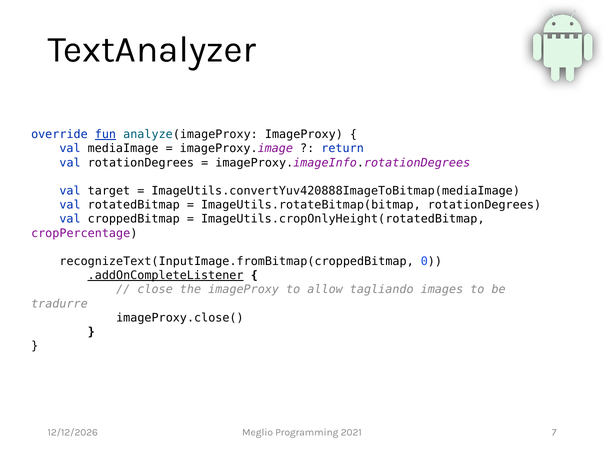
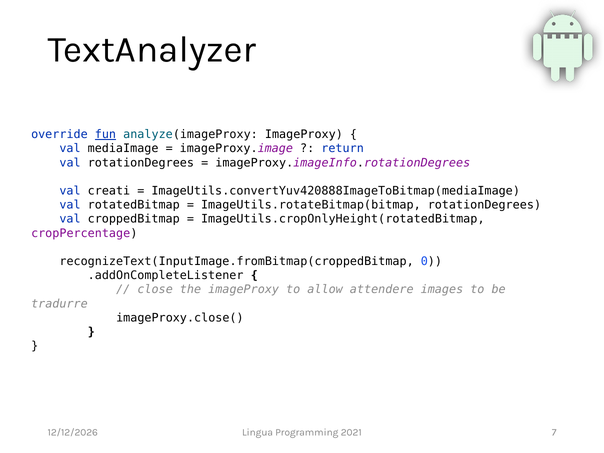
target: target -> creati (109, 191)
.addOnCompleteListener underline: present -> none (166, 276)
tagliando: tagliando -> attendere (382, 290)
Meglio: Meglio -> Lingua (258, 433)
